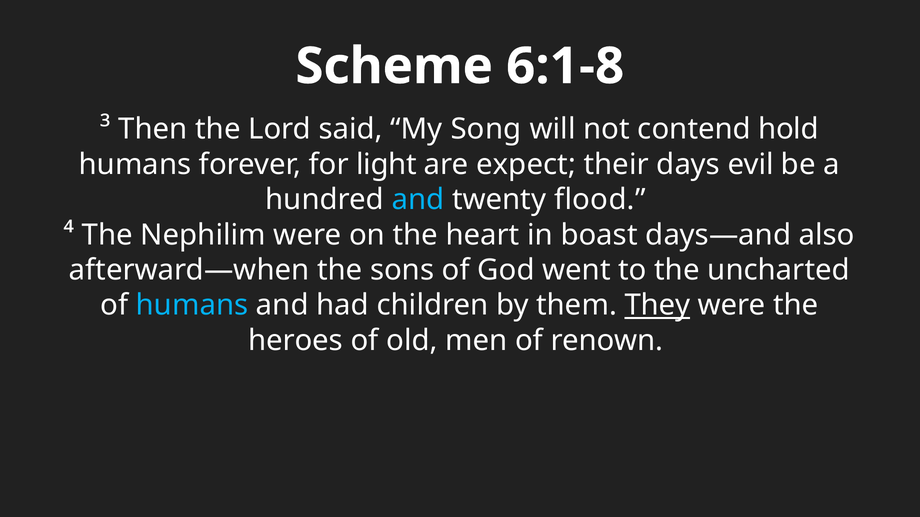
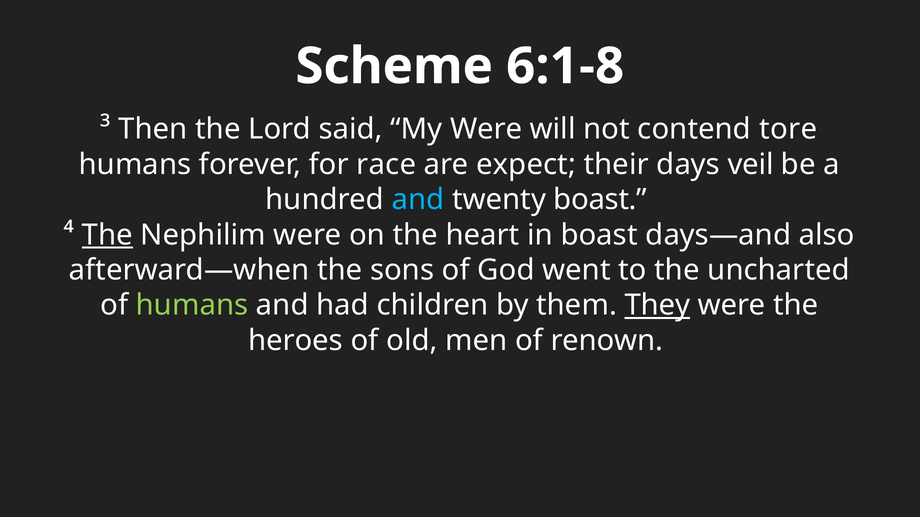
My Song: Song -> Were (486, 129)
hold: hold -> tore (788, 129)
light: light -> race (386, 165)
evil: evil -> veil (751, 165)
twenty flood: flood -> boast (600, 200)
The underline: none -> present (107, 235)
humans colour: light blue -> light green (192, 306)
